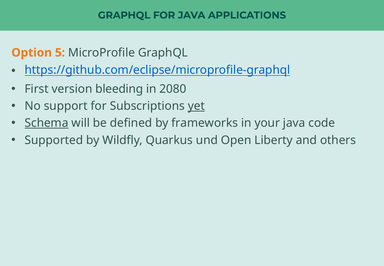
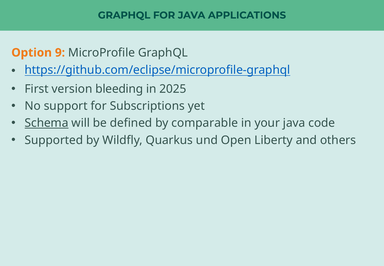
5: 5 -> 9 (60, 53)
2080: 2080 -> 2025 (173, 89)
yet underline: present -> none (196, 106)
frameworks: frameworks -> comparable (205, 123)
